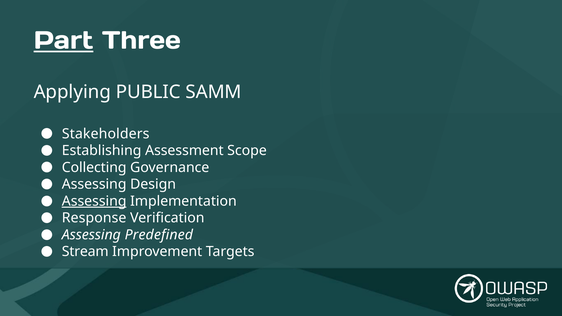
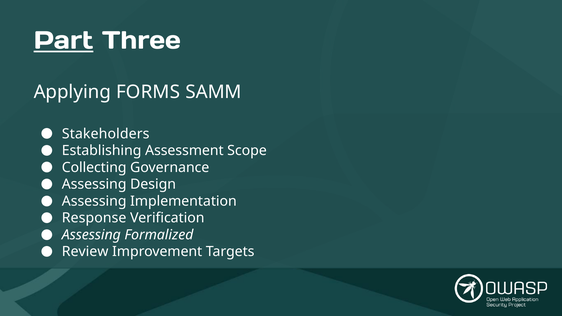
PUBLIC: PUBLIC -> FORMS (148, 92)
Assessing underline: present -> none (94, 201)
Predefined: Predefined -> Formalized (159, 235)
Stream: Stream -> Review (85, 252)
